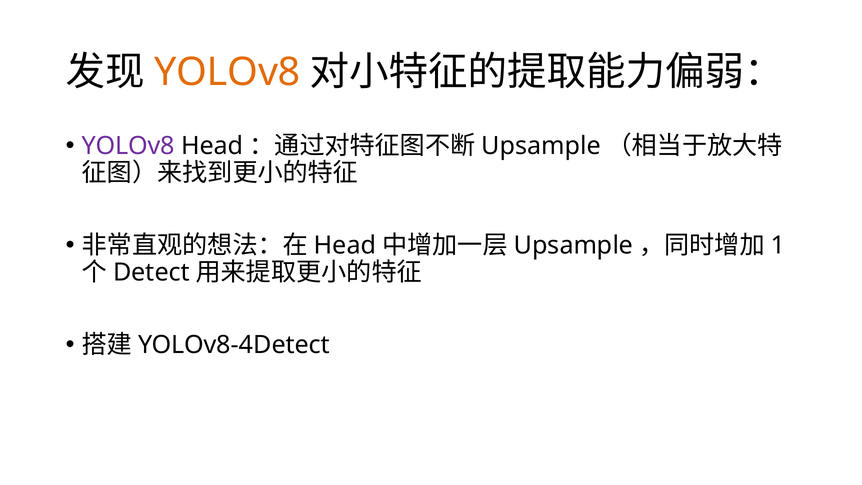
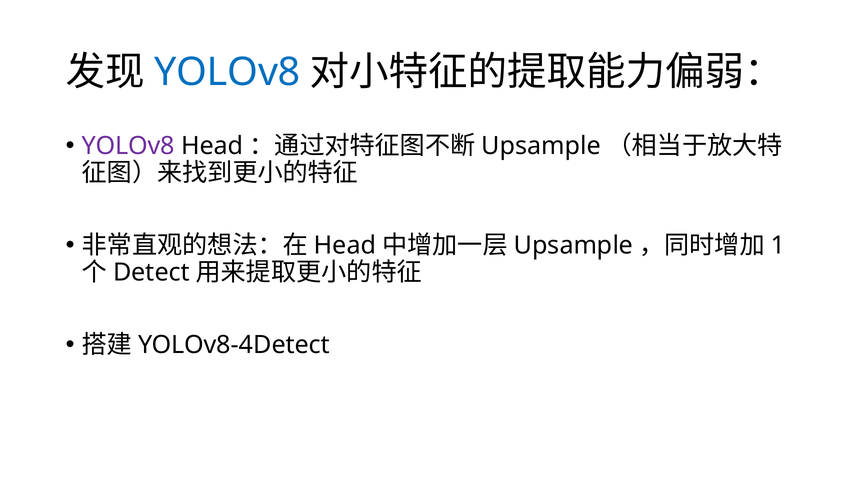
YOLOv8 colour: orange -> blue (227, 72)
